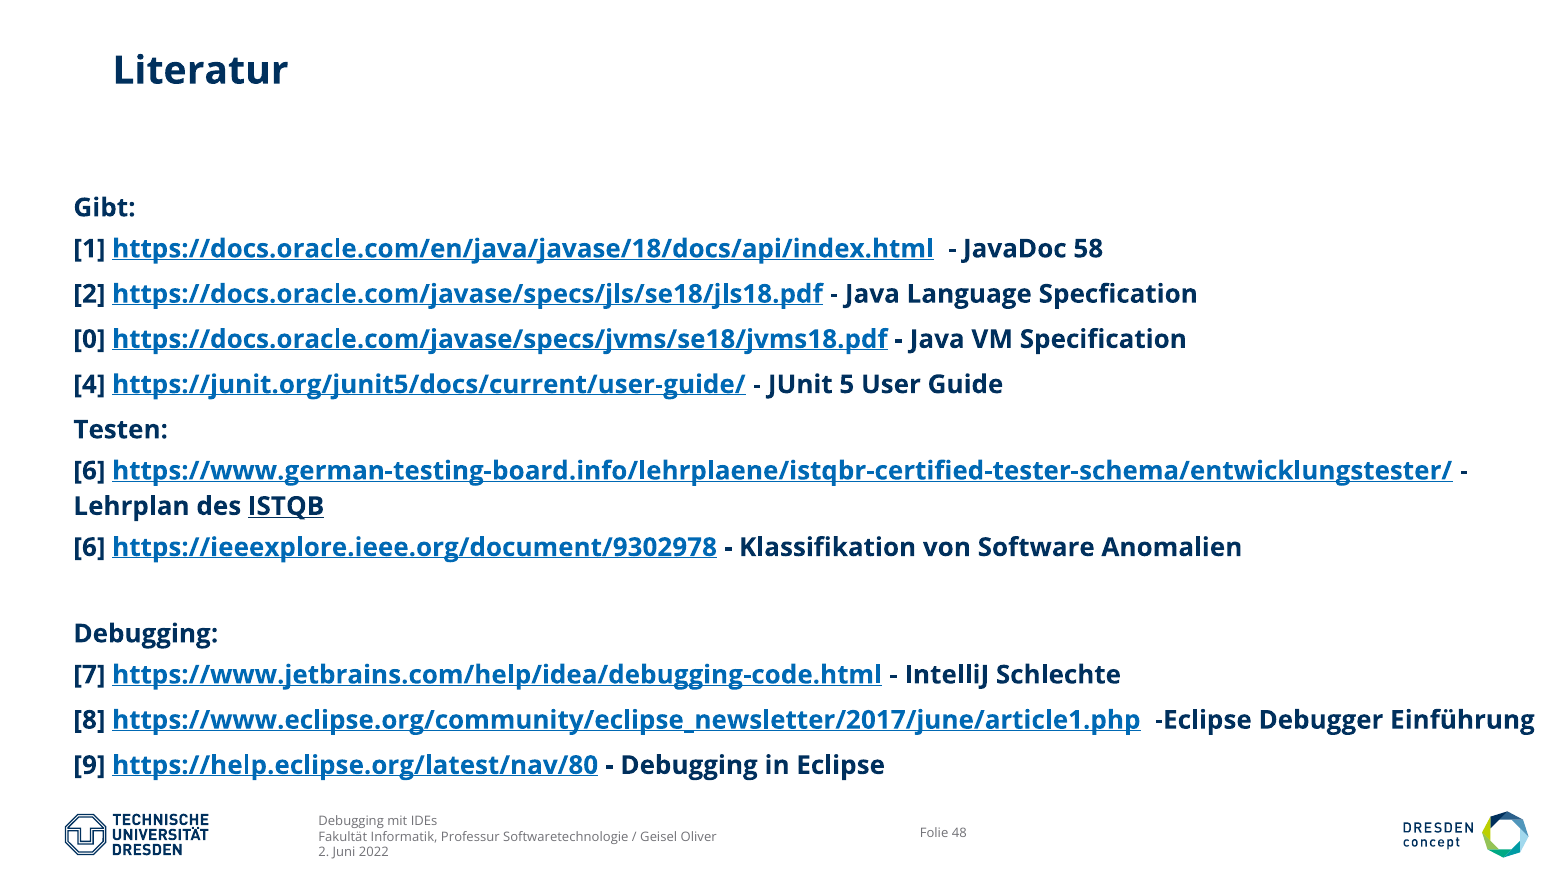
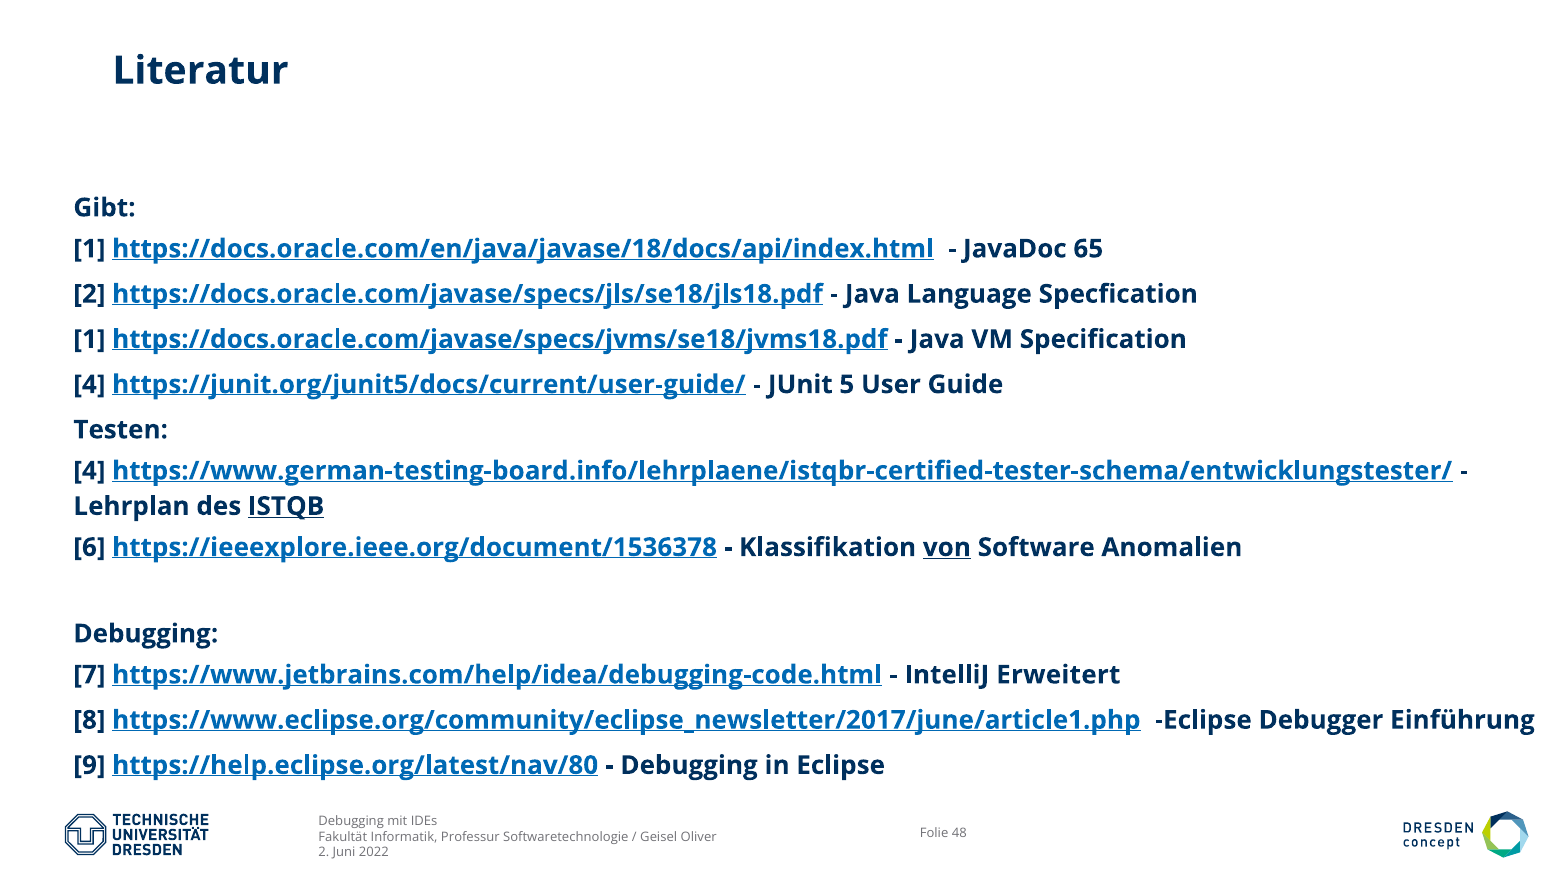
58: 58 -> 65 (1088, 249)
0: 0 -> 1 (89, 339)
6: 6 -> 4 (89, 471)
https://ieeexplore.ieee.org/document/9302978: https://ieeexplore.ieee.org/document/9302978 -> https://ieeexplore.ieee.org/document/1536378 (415, 548)
von underline: none -> present (947, 548)
Schlechte: Schlechte -> Erweitert (1058, 675)
